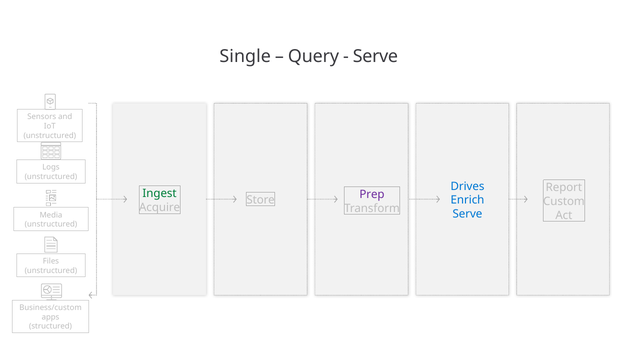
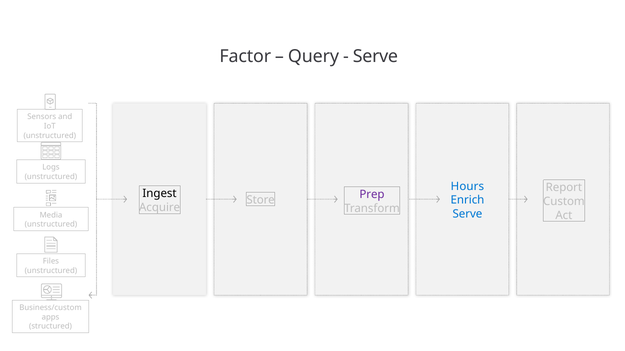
Single: Single -> Factor (245, 56)
Drives: Drives -> Hours (467, 187)
Ingest colour: green -> black (160, 194)
